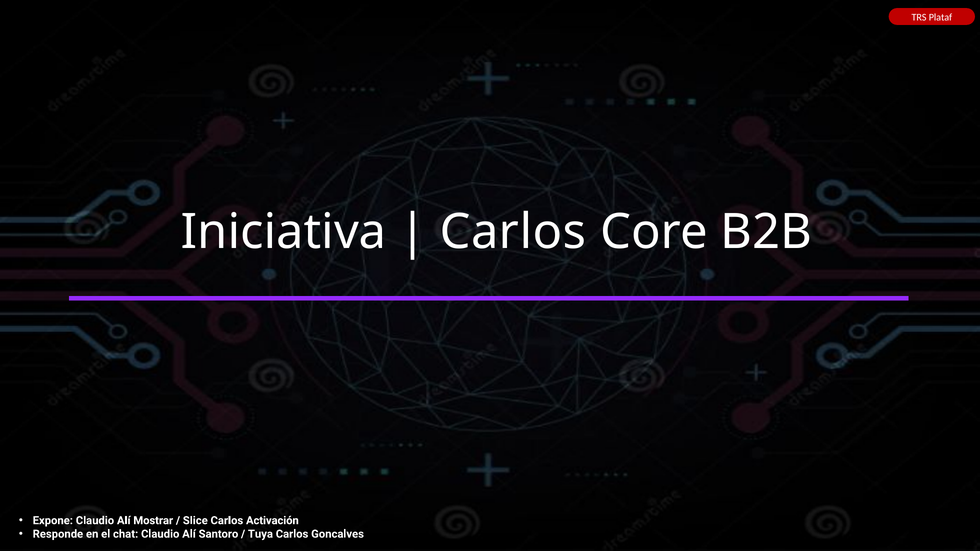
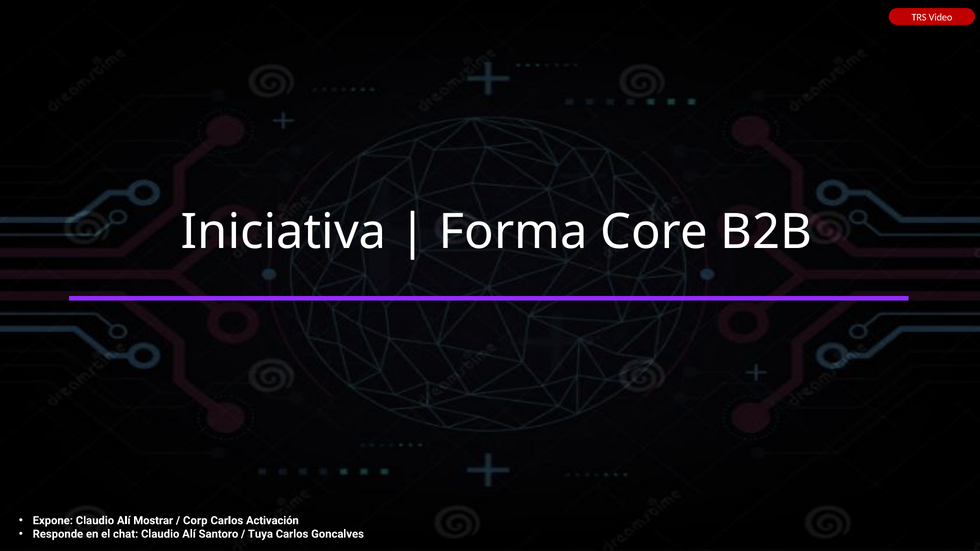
Plataf: Plataf -> Video (941, 17)
Carlos: Carlos -> Forma (513, 232)
Slice: Slice -> Corp (195, 521)
